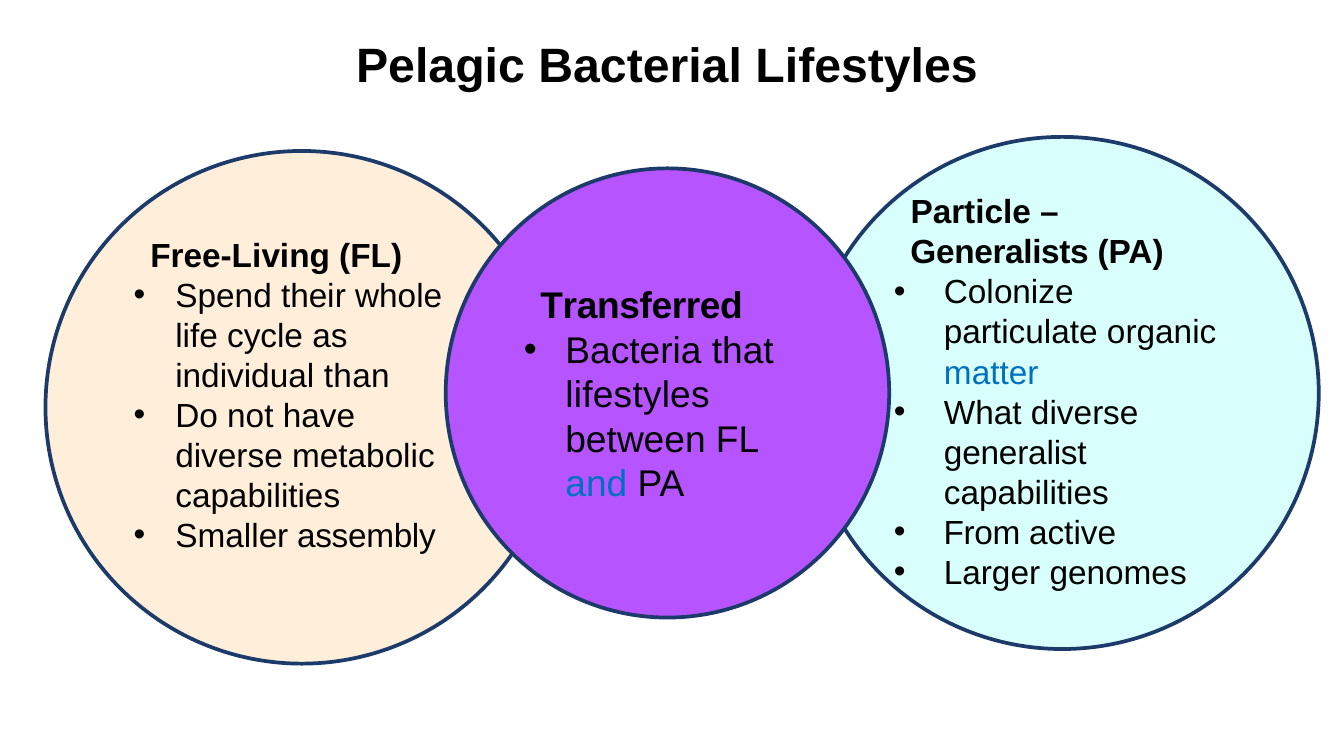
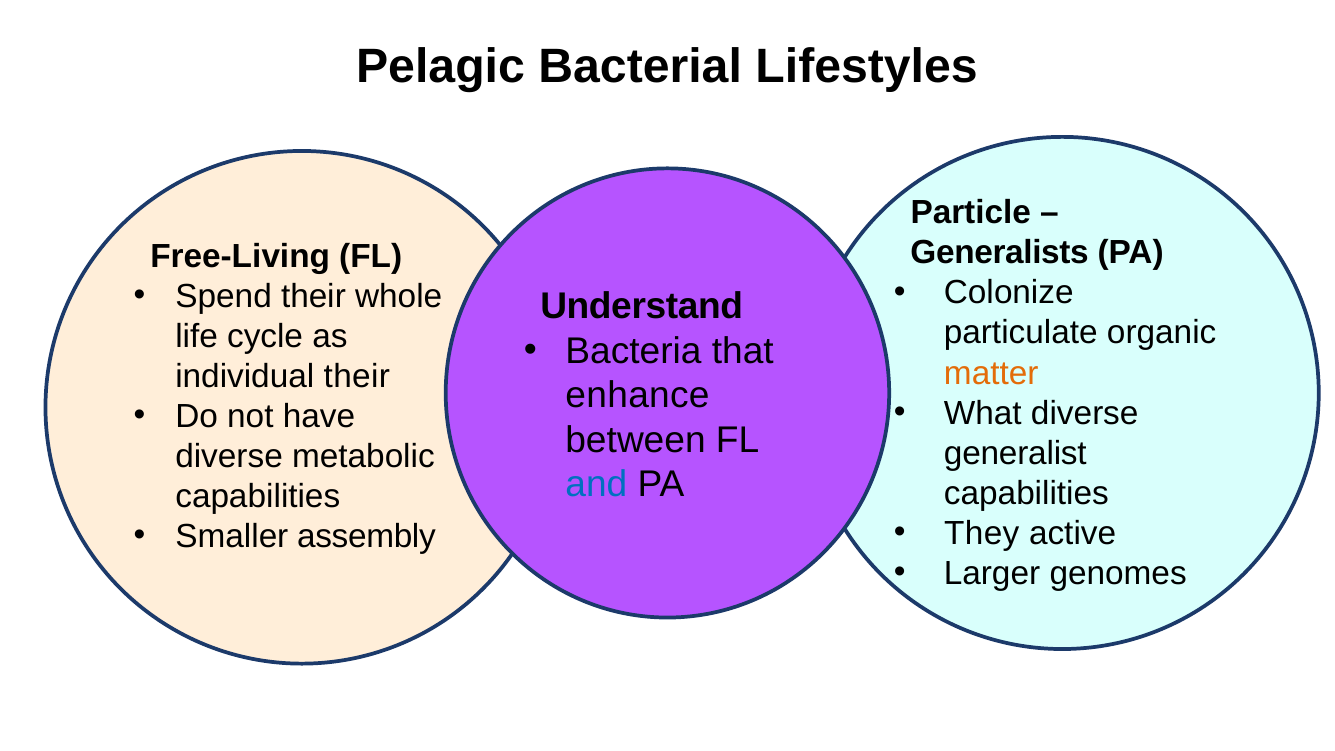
Transferred: Transferred -> Understand (642, 306)
matter colour: blue -> orange (991, 373)
individual than: than -> their (357, 376)
lifestyles: lifestyles -> enhance (638, 396)
From: From -> They (982, 533)
